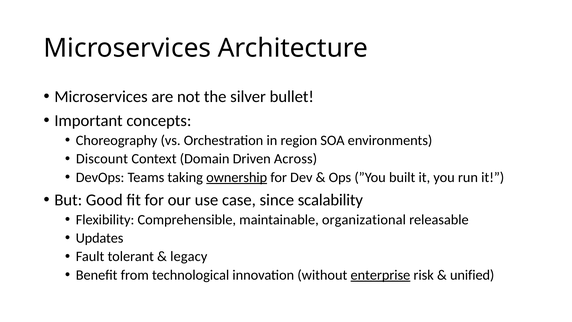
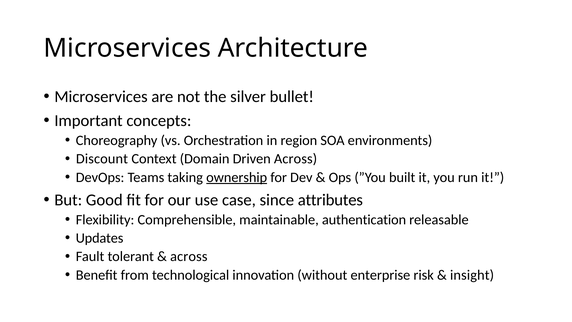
scalability: scalability -> attributes (330, 200)
organizational: organizational -> authentication (364, 220)
legacy: legacy -> across (189, 256)
enterprise underline: present -> none (380, 275)
unified: unified -> insight (472, 275)
